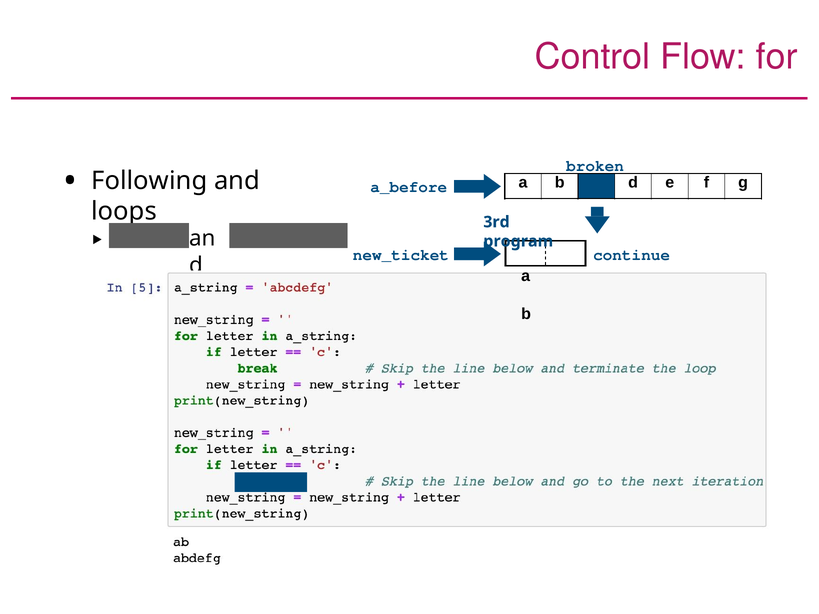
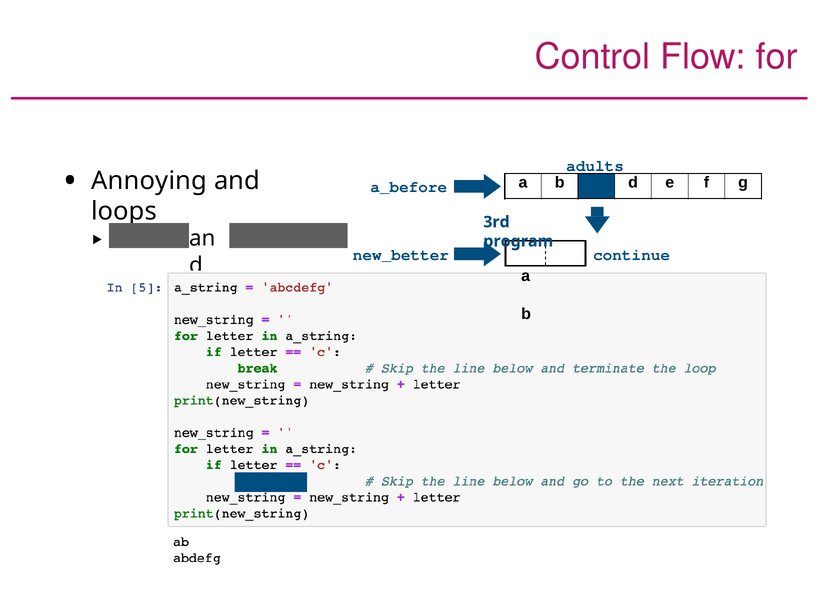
broken: broken -> adults (595, 166)
Following: Following -> Annoying (149, 181)
new_ticket: new_ticket -> new_better (401, 255)
